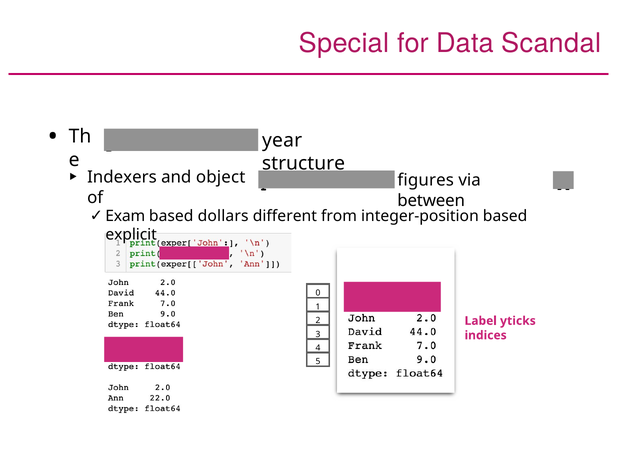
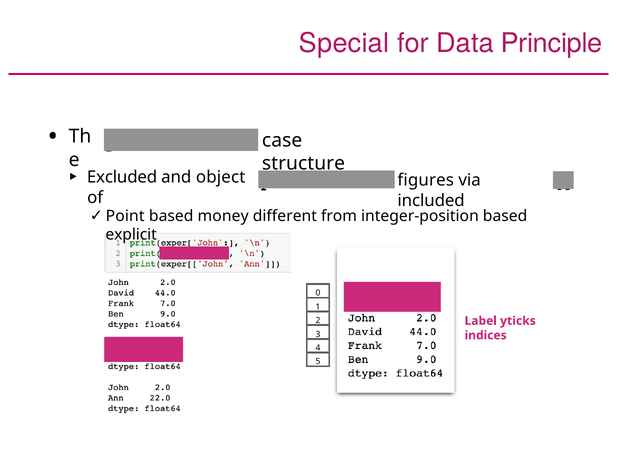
Scandal: Scandal -> Principle (552, 43)
year: year -> case (282, 140)
Indexers: Indexers -> Excluded (122, 177)
between: between -> included (431, 201)
Exam: Exam -> Point (125, 216)
dollars: dollars -> money (223, 216)
